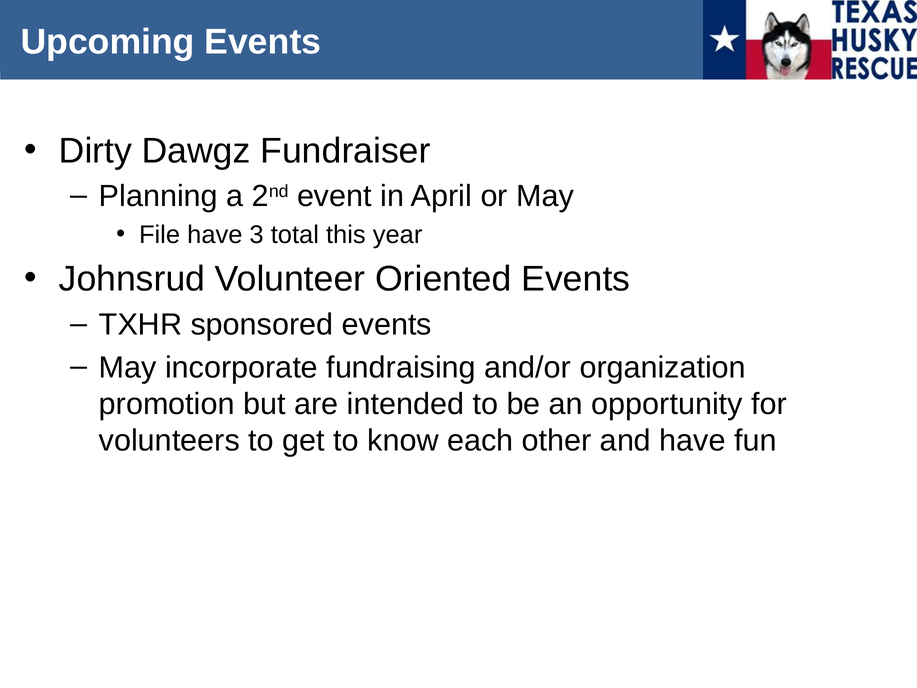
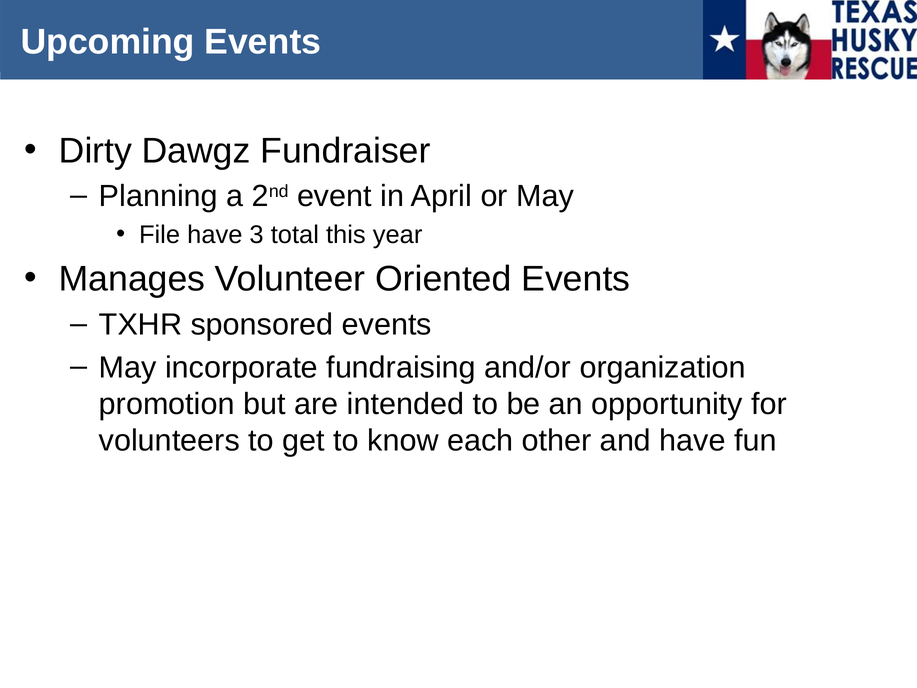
Johnsrud: Johnsrud -> Manages (132, 279)
